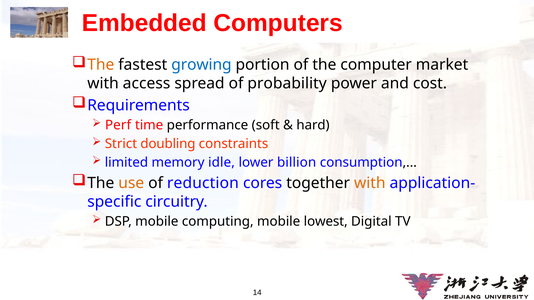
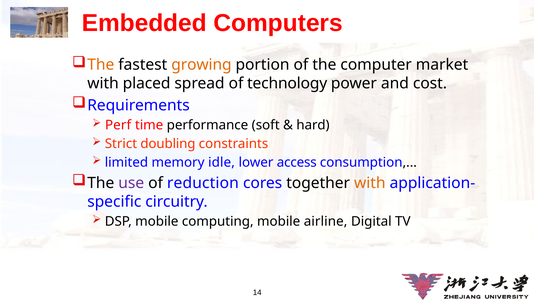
growing colour: blue -> orange (201, 65)
access: access -> placed (147, 84)
probability: probability -> technology (287, 84)
billion: billion -> access (297, 163)
use colour: orange -> purple (131, 183)
lowest: lowest -> airline (326, 222)
